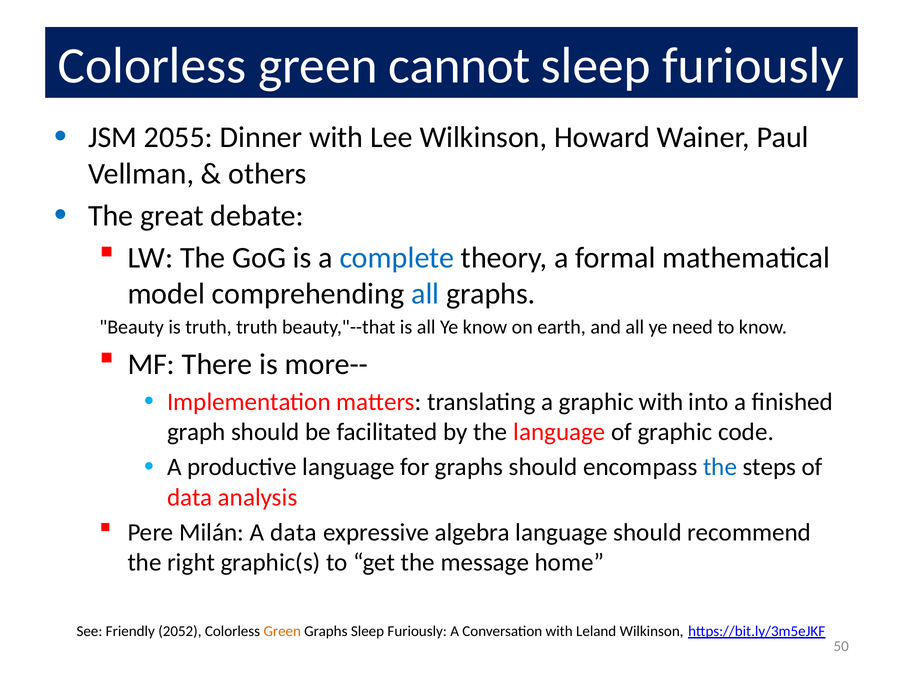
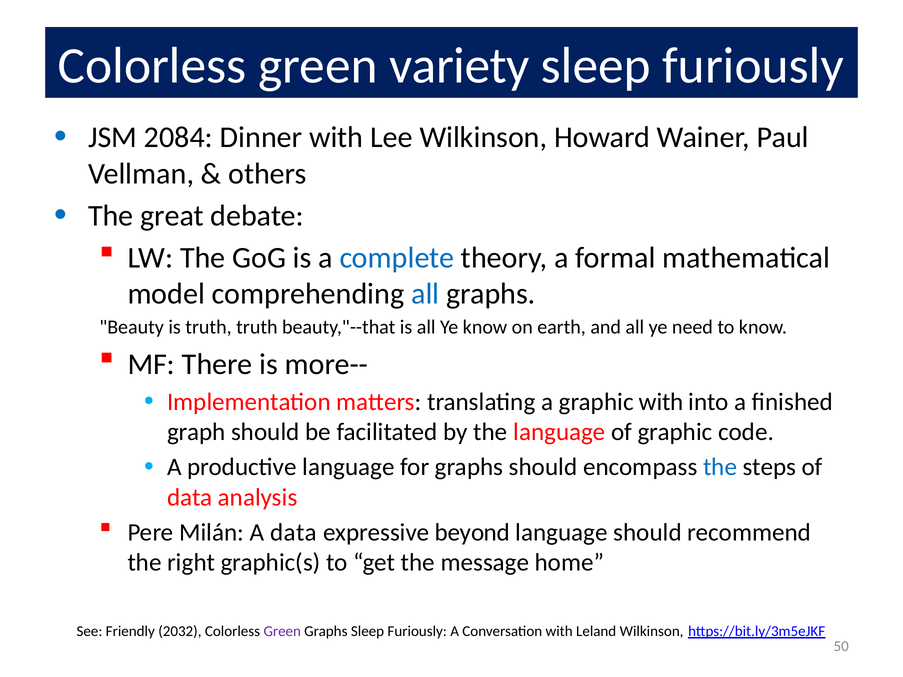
cannot: cannot -> variety (459, 66)
2055: 2055 -> 2084 (178, 138)
algebra: algebra -> beyond (472, 533)
2052: 2052 -> 2032 (180, 632)
Green colour: orange -> purple (282, 632)
